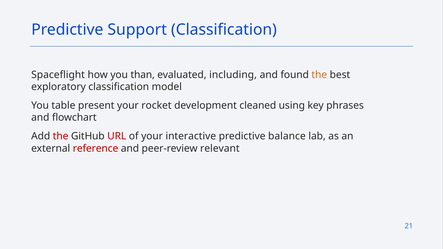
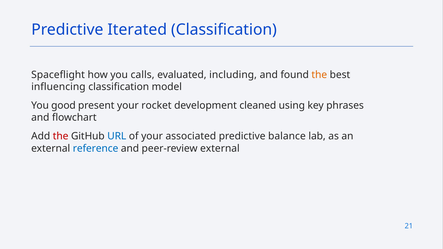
Support: Support -> Iterated (137, 30)
than: than -> calls (143, 75)
exploratory: exploratory -> influencing (58, 87)
table: table -> good (63, 106)
URL colour: red -> blue (117, 136)
interactive: interactive -> associated (191, 136)
reference colour: red -> blue (96, 149)
peer-review relevant: relevant -> external (220, 149)
